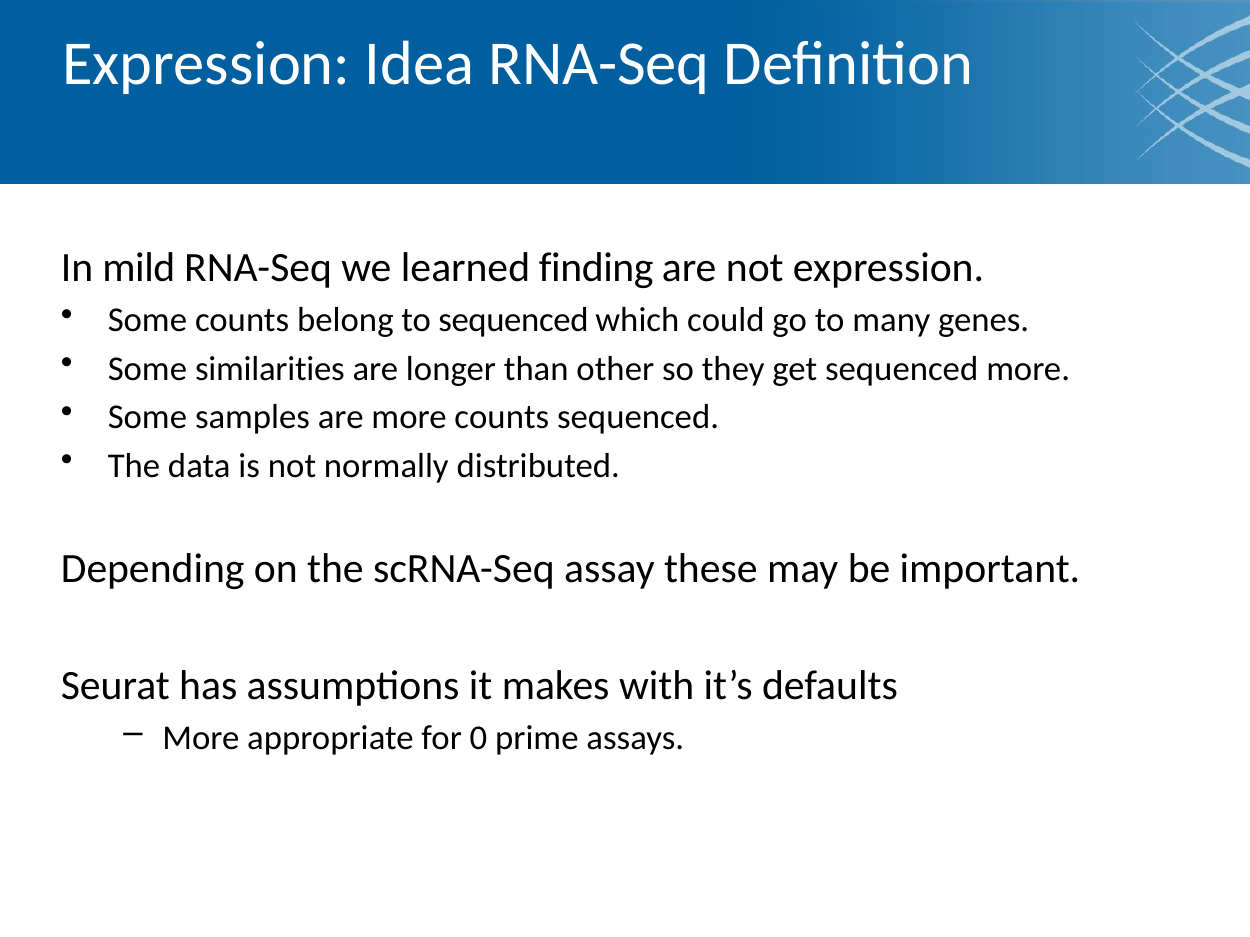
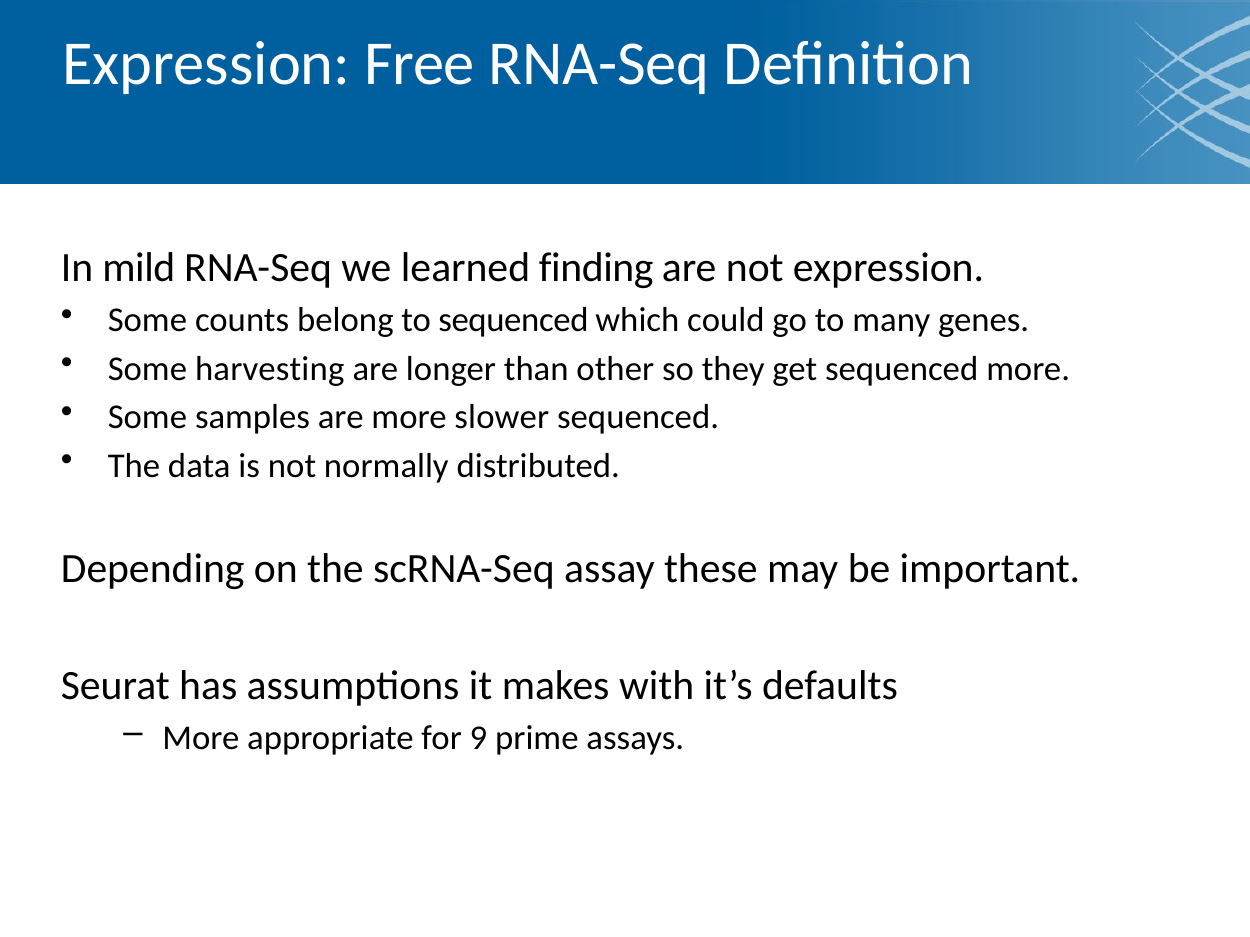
Idea: Idea -> Free (420, 64)
similarities: similarities -> harvesting (270, 369)
more counts: counts -> slower (502, 418)
0: 0 -> 9 (479, 738)
